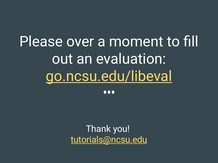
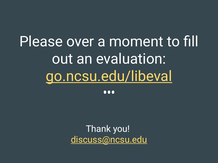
tutorials@ncsu.edu: tutorials@ncsu.edu -> discuss@ncsu.edu (109, 140)
